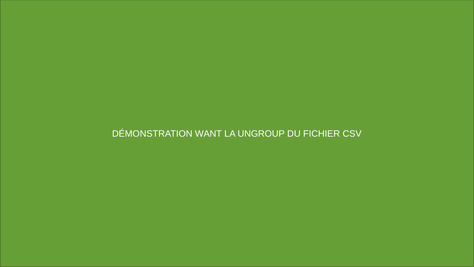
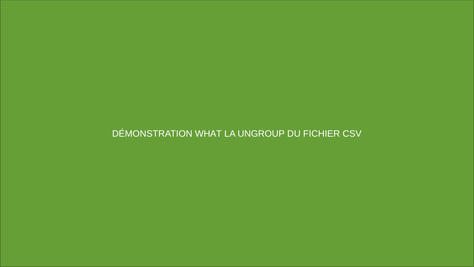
WANT: WANT -> WHAT (208, 134)
